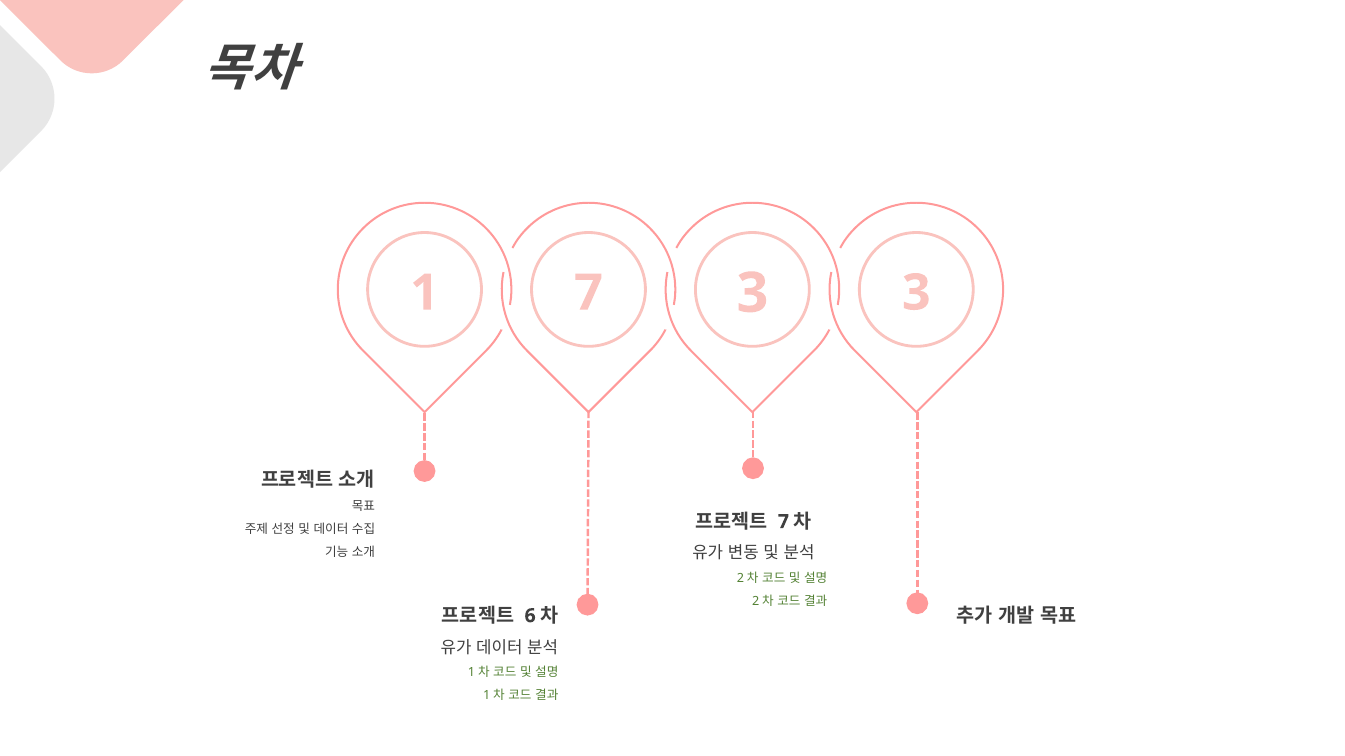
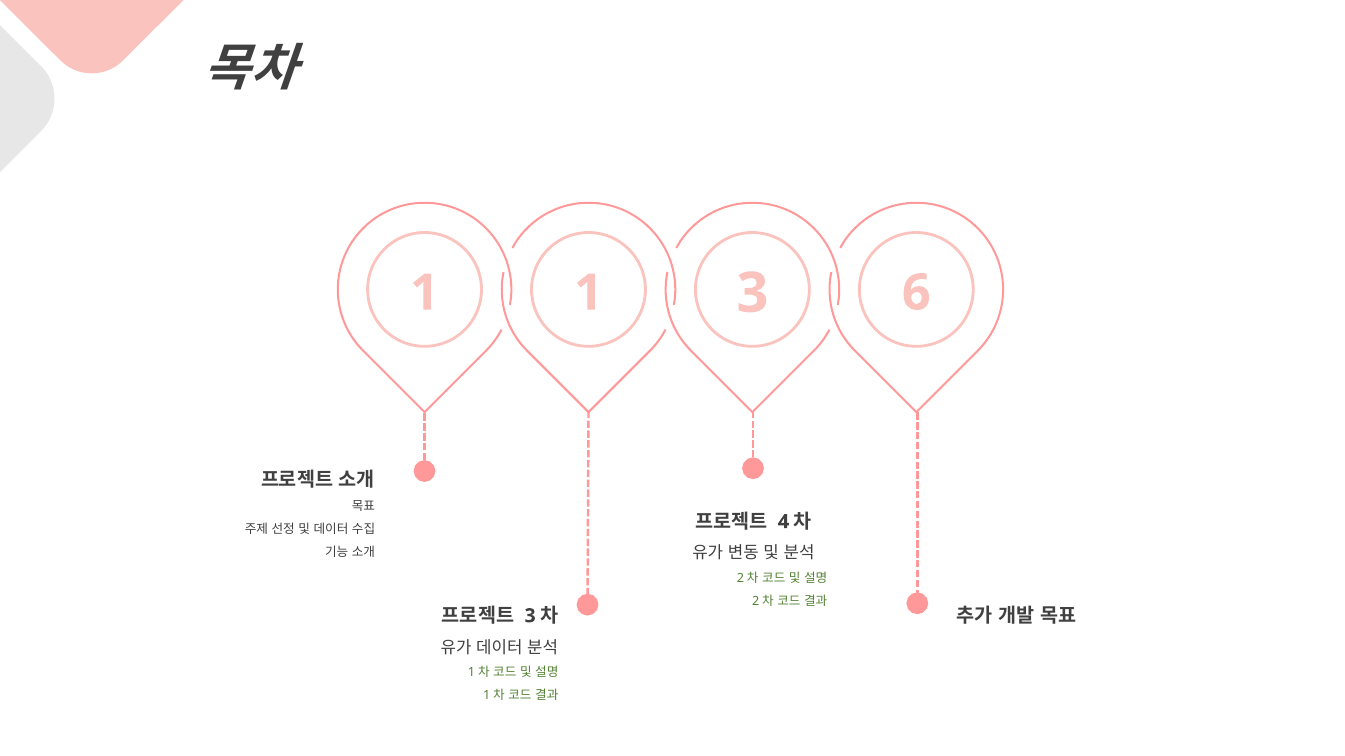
1 7: 7 -> 1 (588, 293)
3 3: 3 -> 6 (916, 293)
7: 7 -> 4 (783, 522)
6: 6 -> 3 (530, 616)
